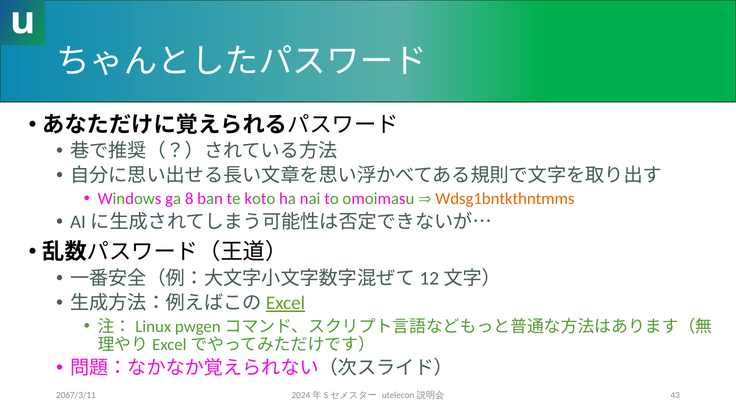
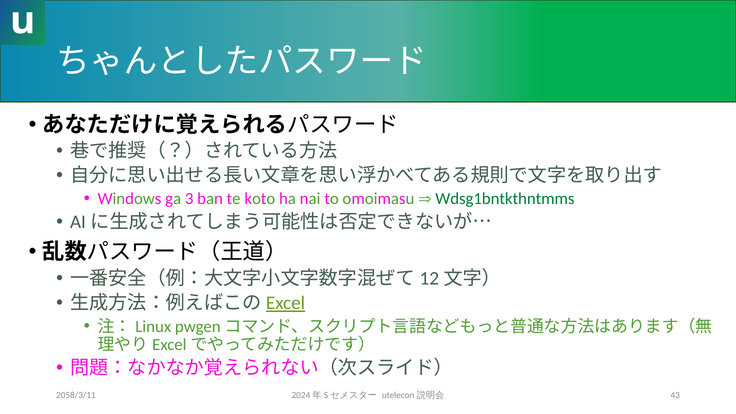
8: 8 -> 3 (189, 199)
Wdsg1bntkthntmms colour: orange -> green (505, 199)
2067/3/11: 2067/3/11 -> 2058/3/11 (76, 395)
